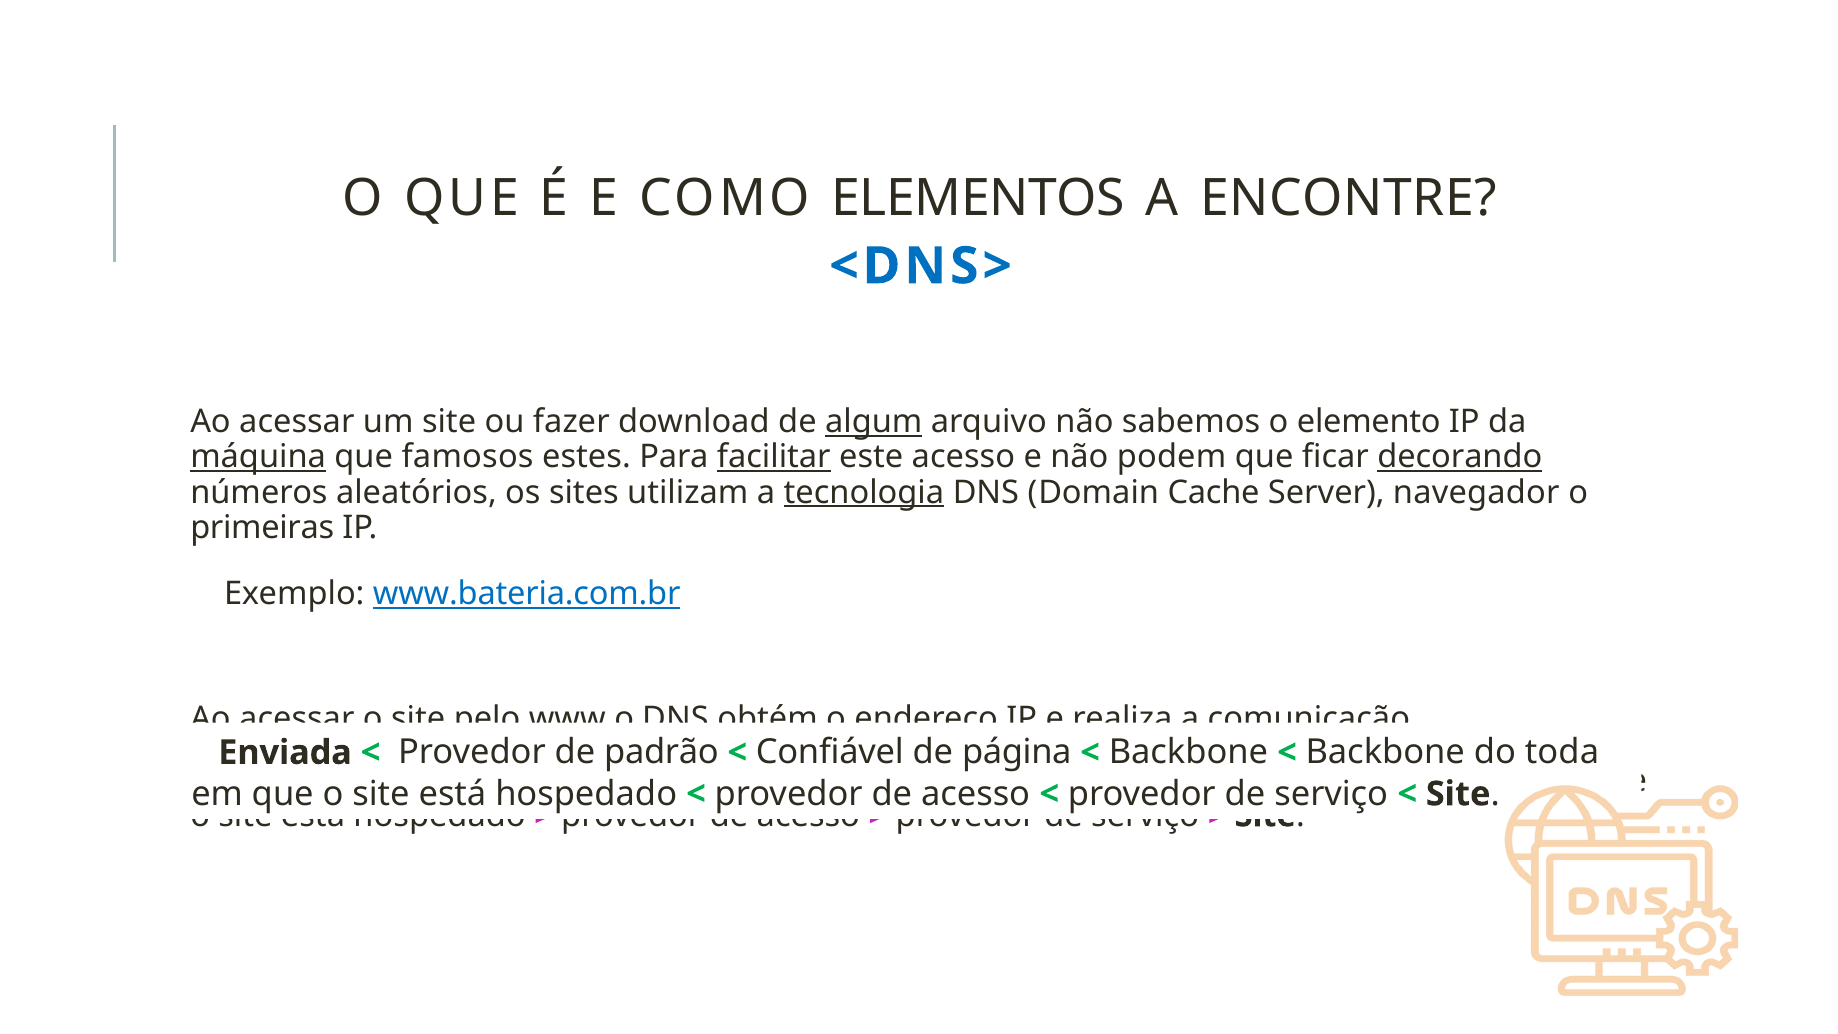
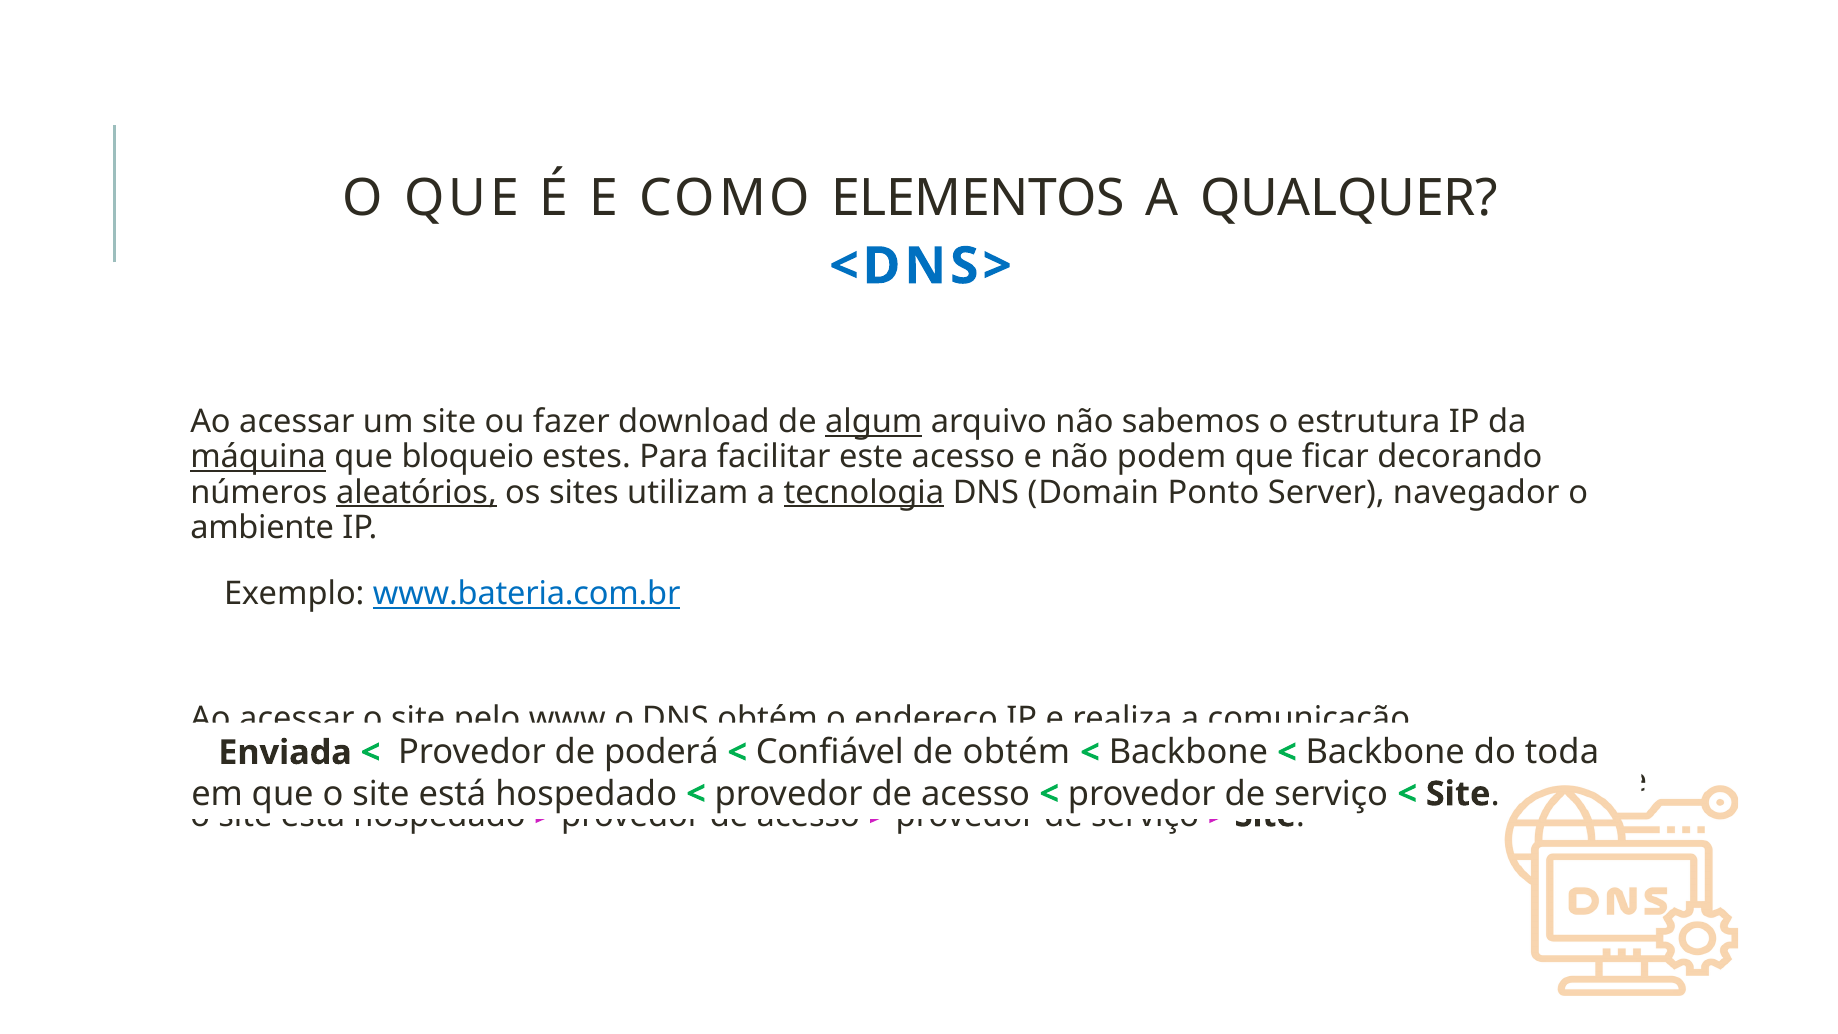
ENCONTRE: ENCONTRE -> QUALQUER (1349, 199)
elemento: elemento -> estrutura (1369, 422)
famosos: famosos -> bloqueio (468, 457)
facilitar underline: present -> none (774, 457)
decorando underline: present -> none (1460, 457)
aleatórios underline: none -> present (416, 492)
Cache: Cache -> Ponto (1213, 492)
primeiras: primeiras -> ambiente (262, 527)
padrão: padrão -> poderá (661, 752)
de página: página -> obtém (1016, 752)
